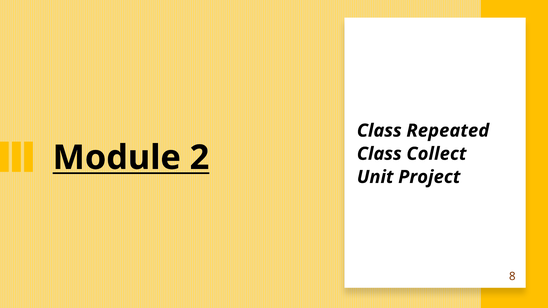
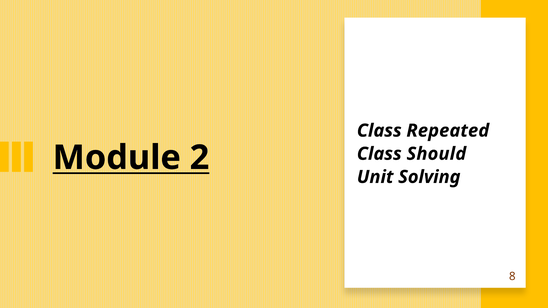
Collect: Collect -> Should (436, 154)
Project: Project -> Solving (429, 177)
